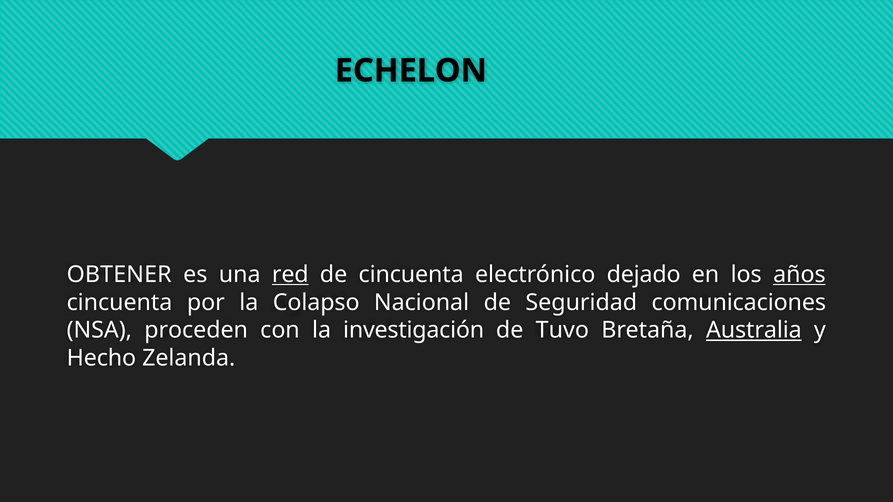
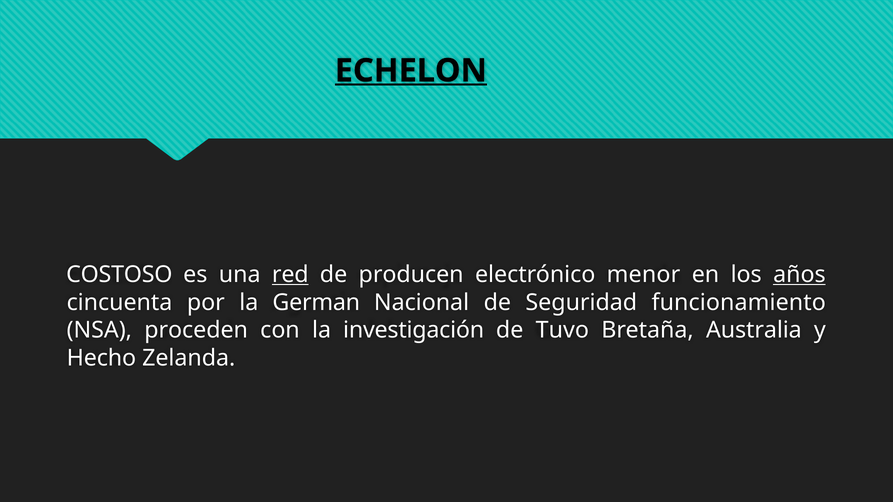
ECHELON underline: none -> present (411, 71)
OBTENER: OBTENER -> COSTOSO (119, 275)
de cincuenta: cincuenta -> producen (411, 275)
dejado: dejado -> menor (643, 275)
Colapso: Colapso -> German (316, 303)
comunicaciones: comunicaciones -> funcionamiento (739, 303)
Australia underline: present -> none (754, 330)
